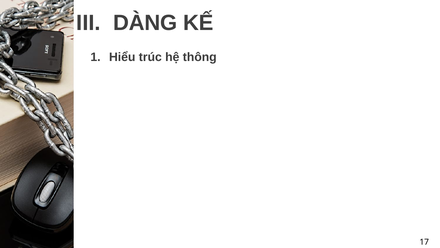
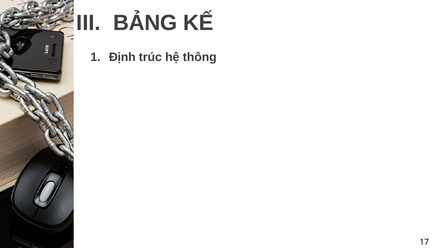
DÀNG: DÀNG -> BẢNG (145, 23)
Hiểu: Hiểu -> Định (122, 57)
